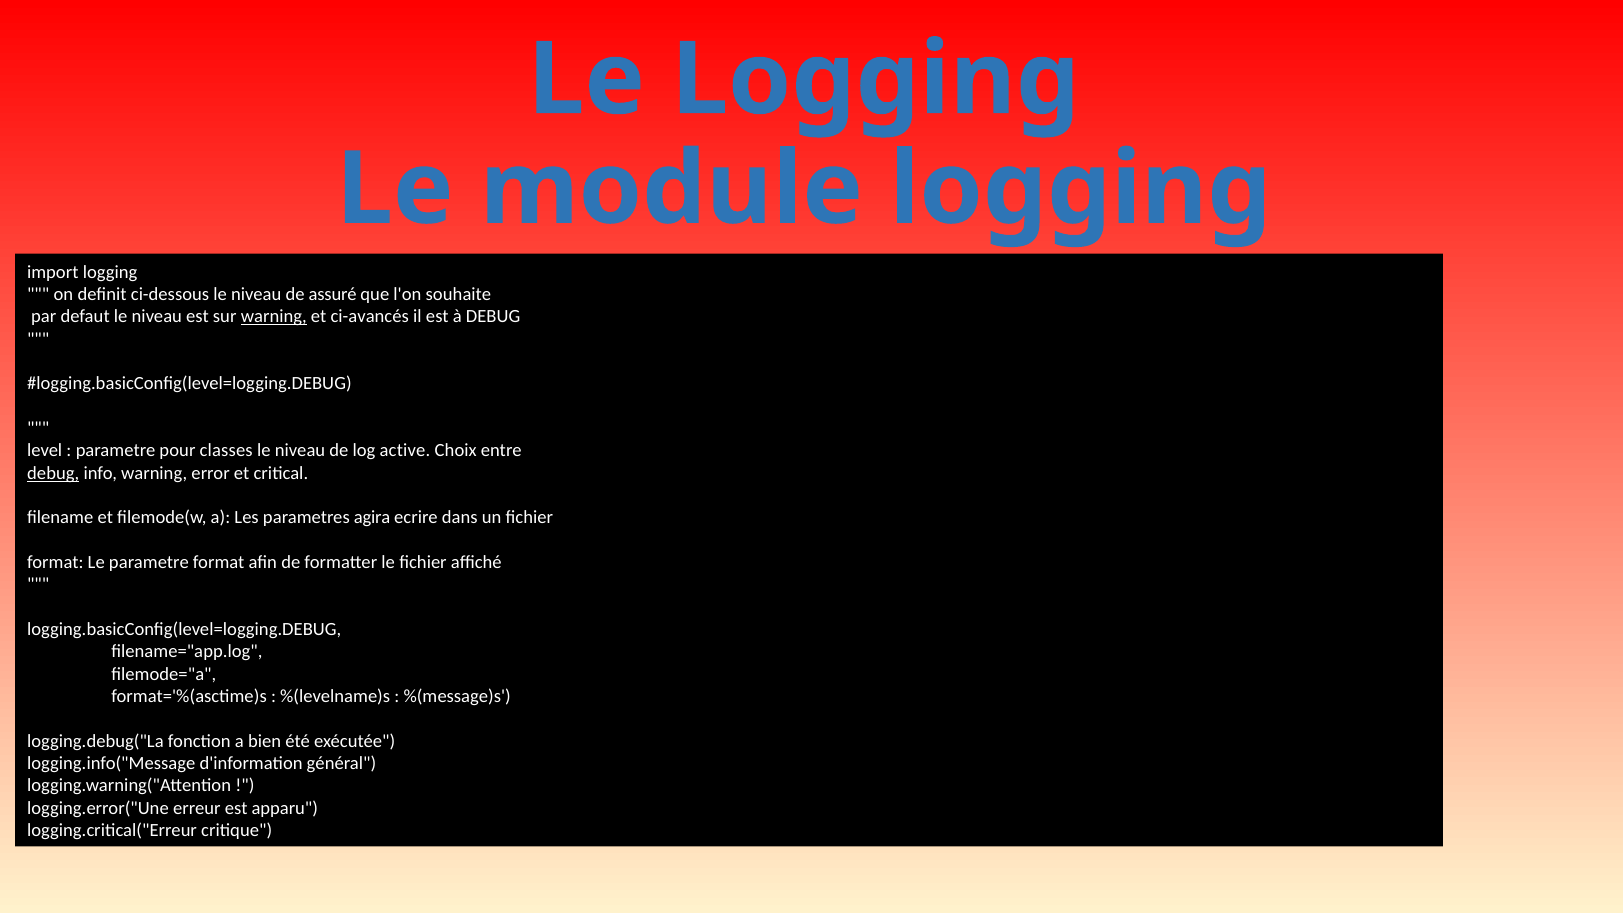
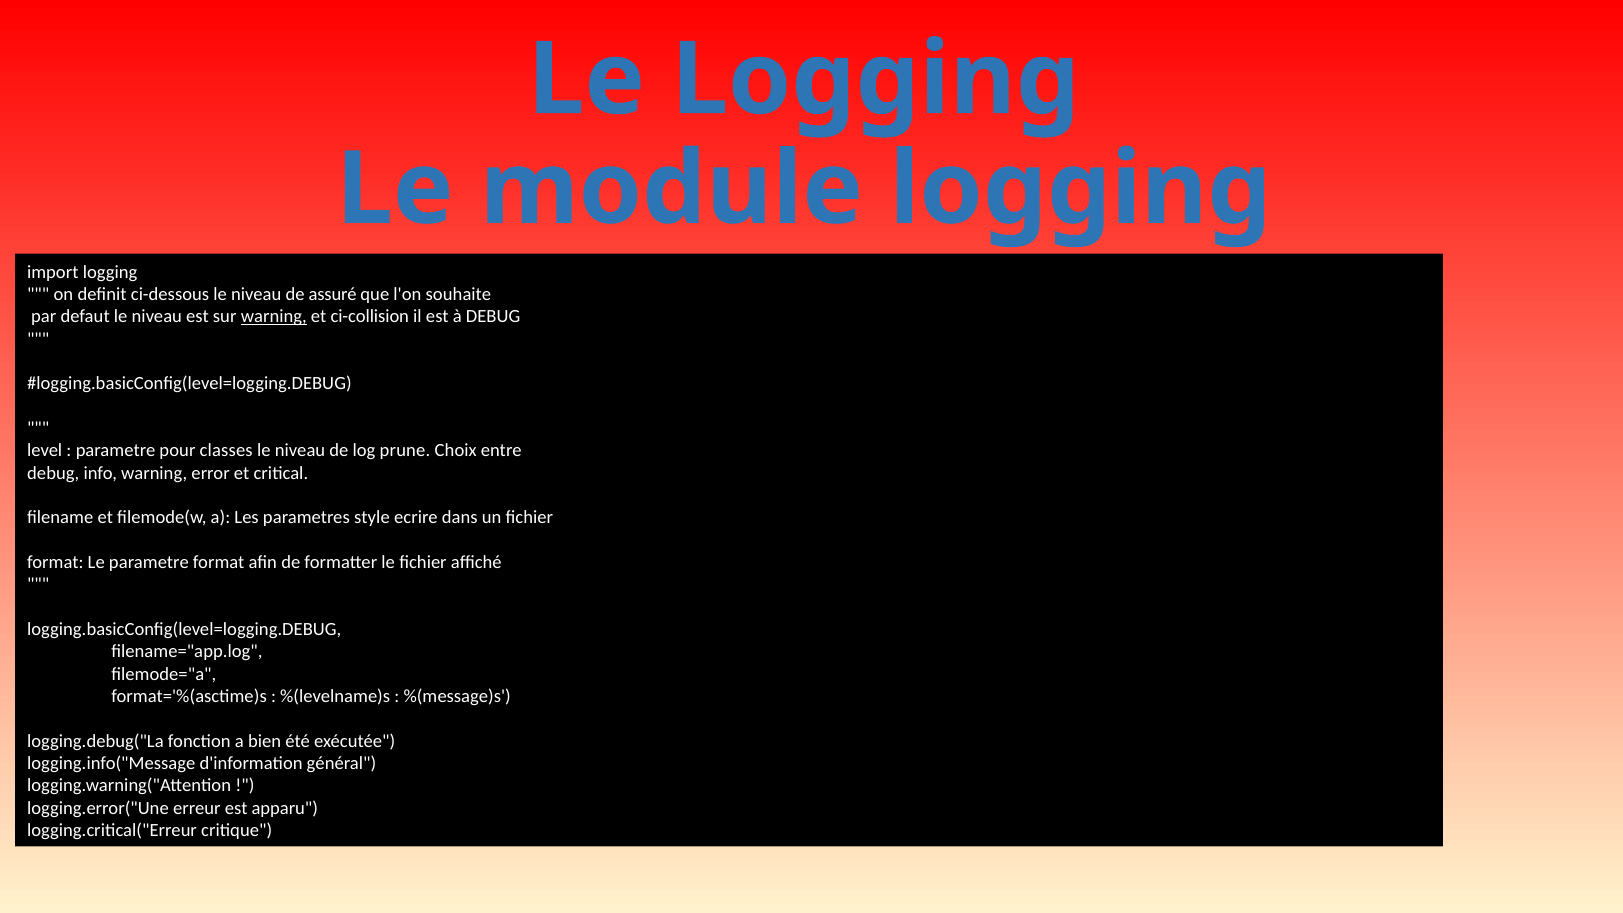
ci-avancés: ci-avancés -> ci-collision (370, 317)
active: active -> prune (405, 451)
debug underline: present -> none (53, 473)
agira: agira -> style (372, 518)
